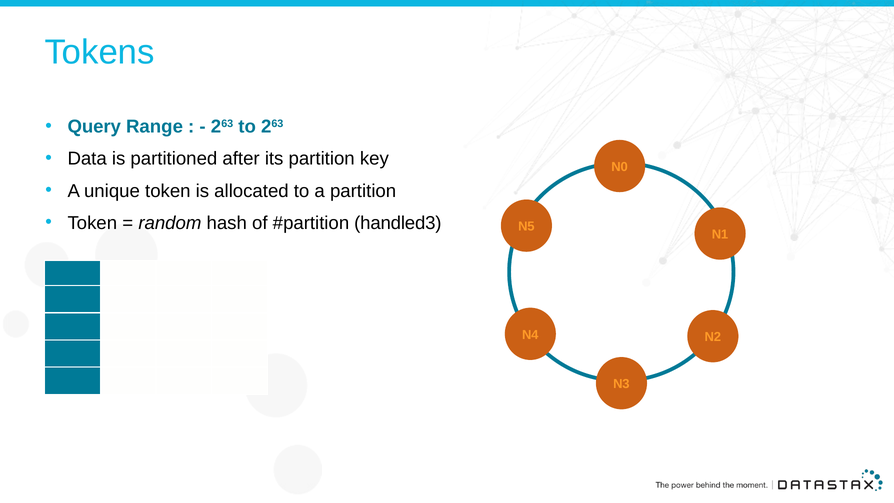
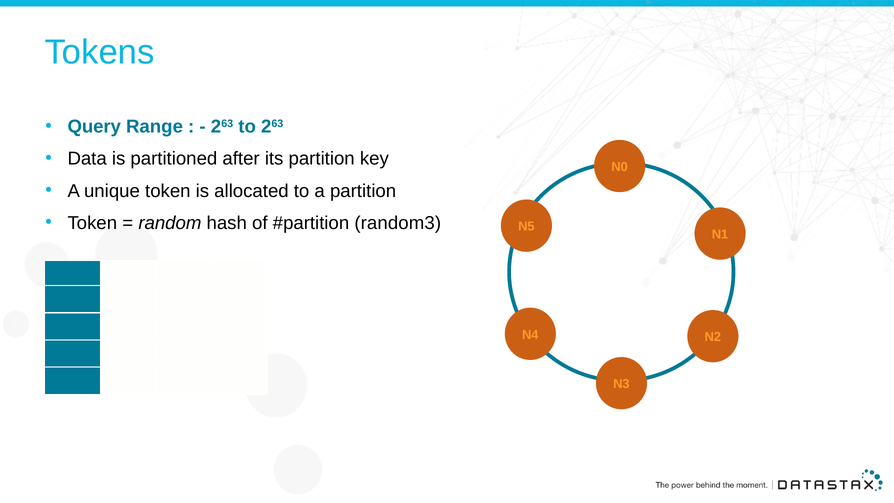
handled3: handled3 -> random3 (398, 223)
